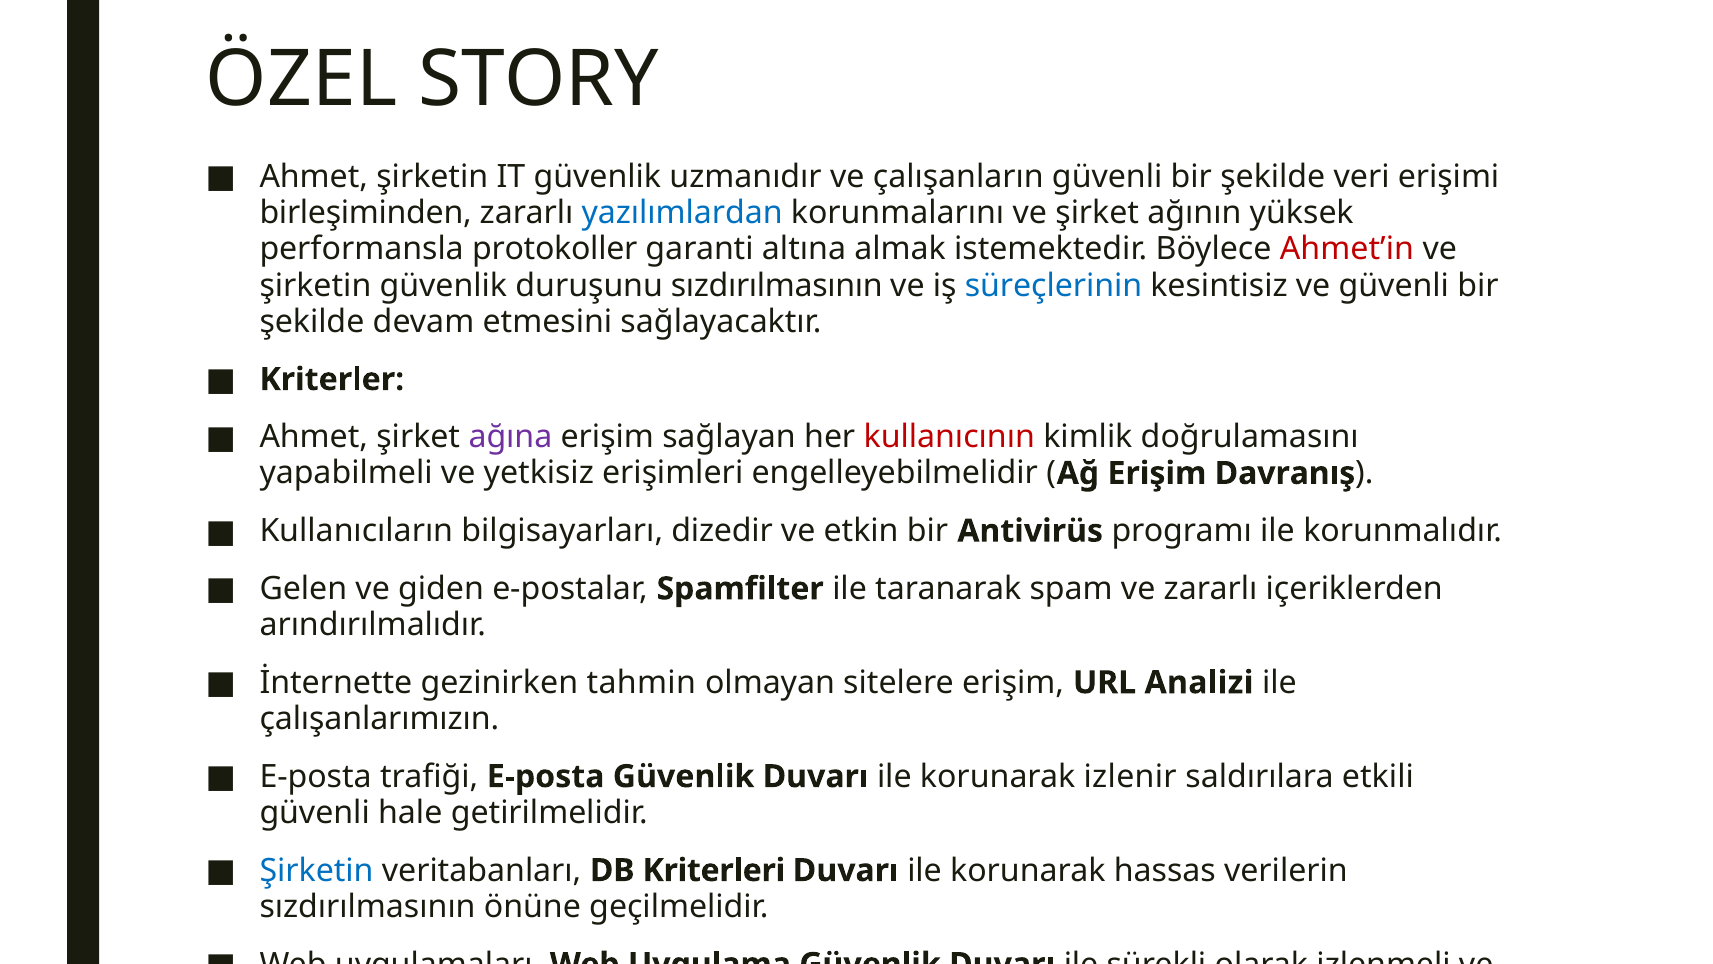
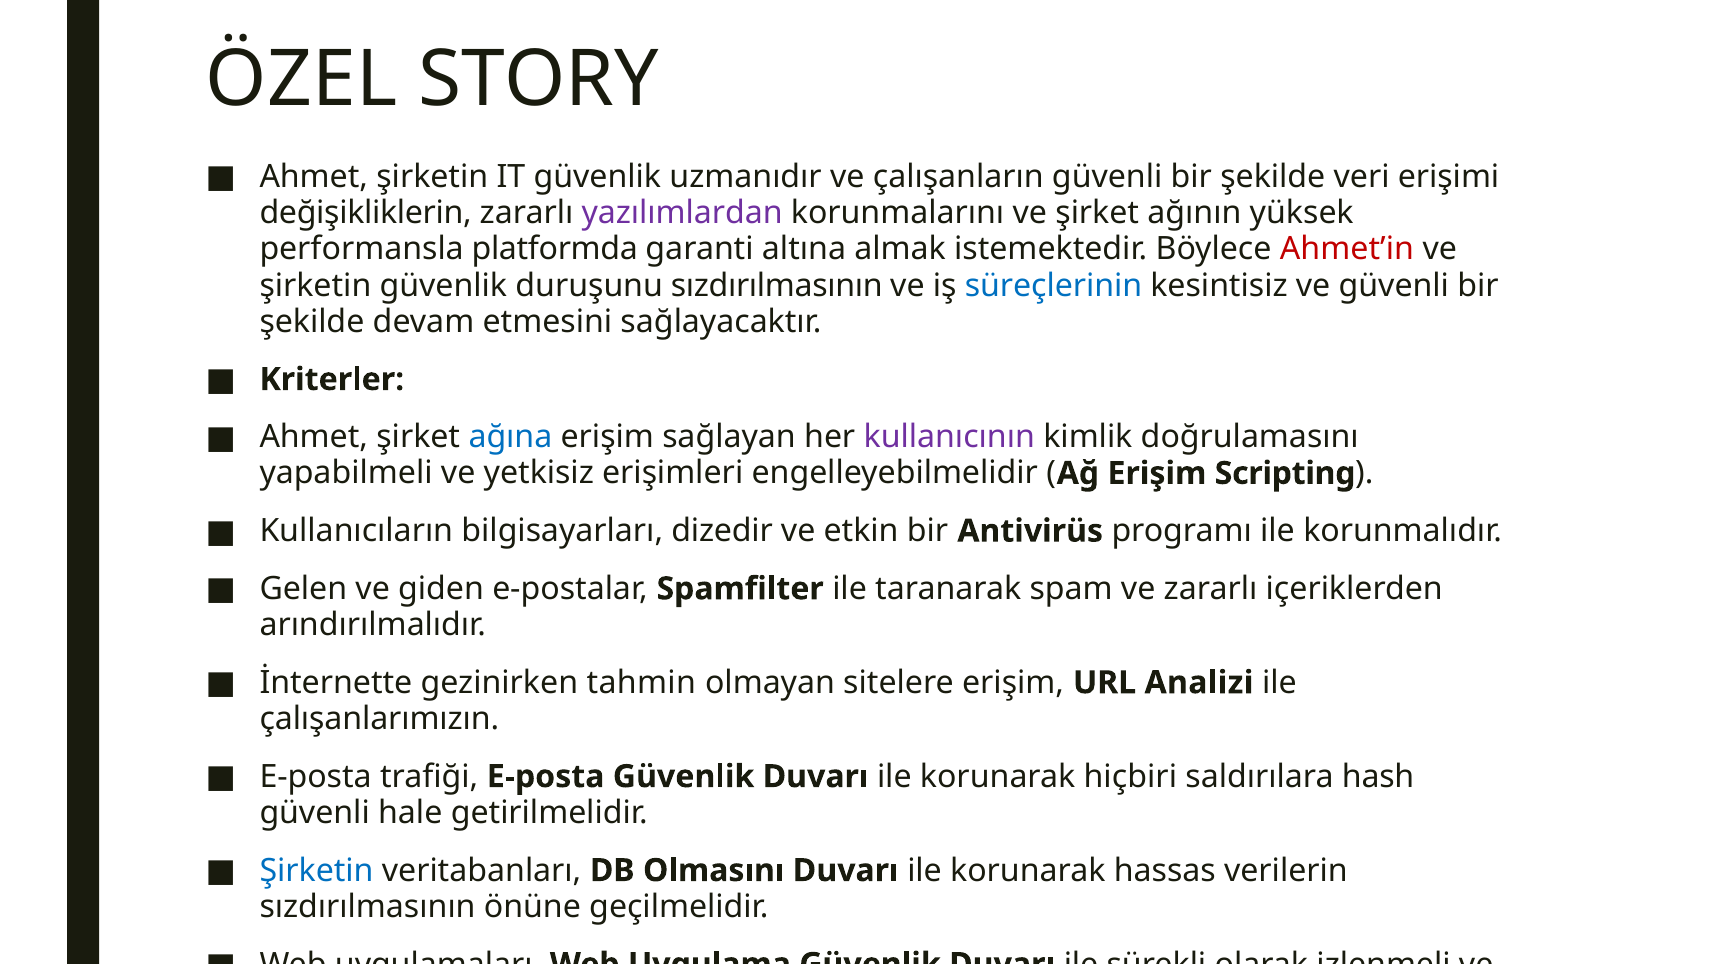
birleşiminden: birleşiminden -> değişikliklerin (366, 213)
yazılımlardan colour: blue -> purple (682, 213)
protokoller: protokoller -> platformda (555, 249)
ağına colour: purple -> blue (510, 437)
kullanıcının colour: red -> purple (949, 437)
Davranış: Davranış -> Scripting (1285, 473)
izlenir: izlenir -> hiçbiri (1130, 776)
etkili: etkili -> hash (1378, 776)
Kriterleri: Kriterleri -> Olmasını (714, 870)
